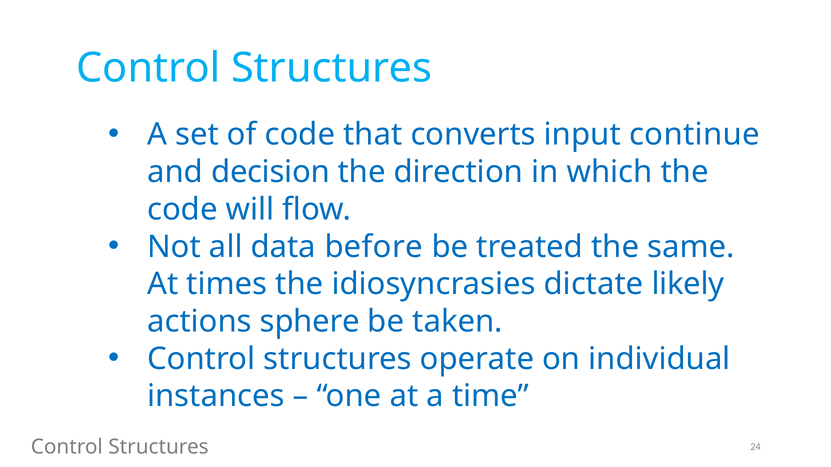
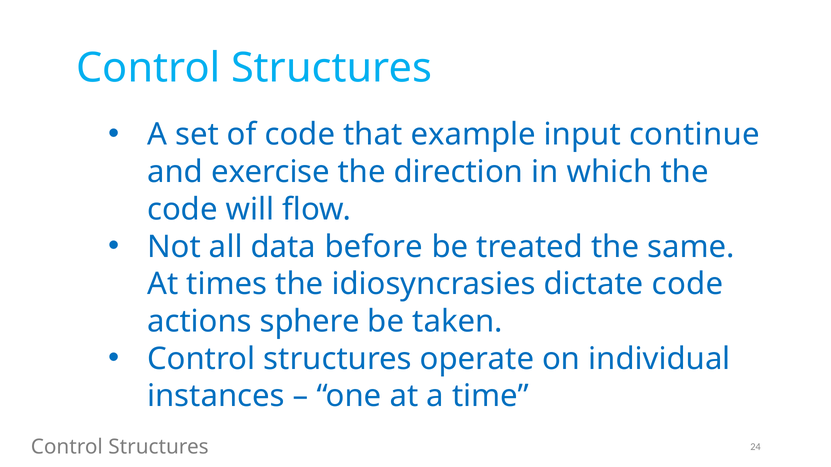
converts: converts -> example (473, 135)
decision: decision -> exercise (270, 172)
dictate likely: likely -> code (688, 284)
